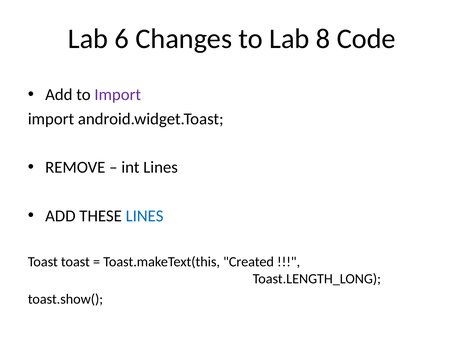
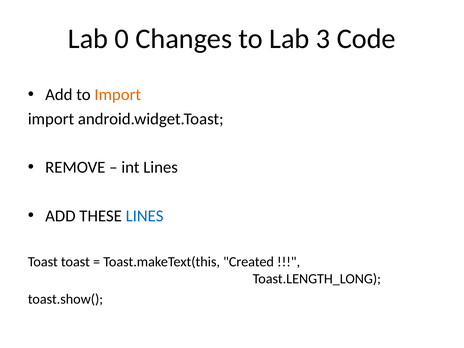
6: 6 -> 0 (122, 39)
8: 8 -> 3 (323, 39)
Import colour: purple -> orange (118, 95)
